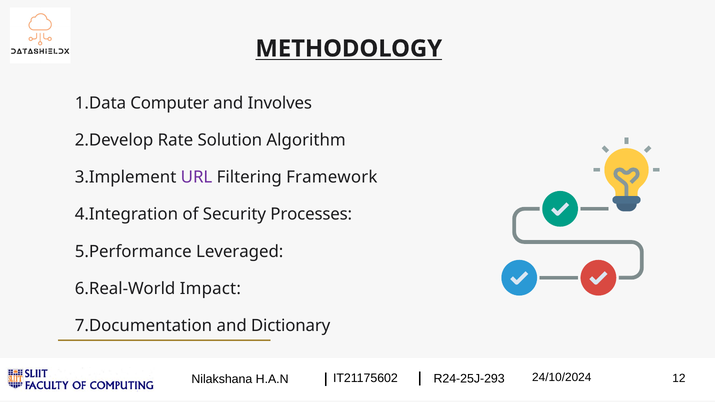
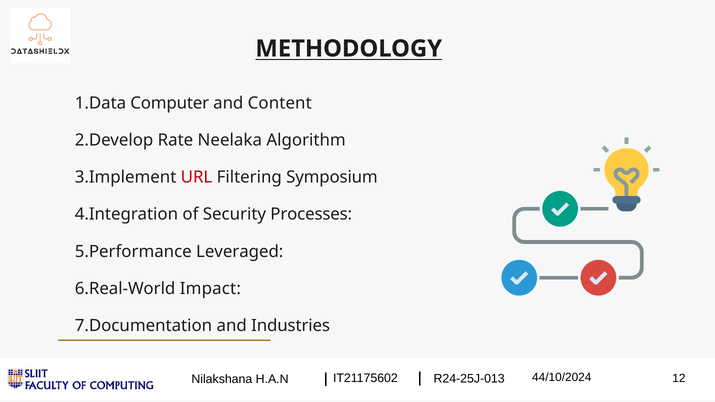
Involves: Involves -> Content (280, 103)
Solution: Solution -> Neelaka (230, 140)
URL colour: purple -> red (197, 177)
Framework: Framework -> Symposium (332, 177)
Dictionary: Dictionary -> Industries (291, 326)
R24-25J-293: R24-25J-293 -> R24-25J-013 (469, 379)
24/10/2024: 24/10/2024 -> 44/10/2024 (562, 378)
